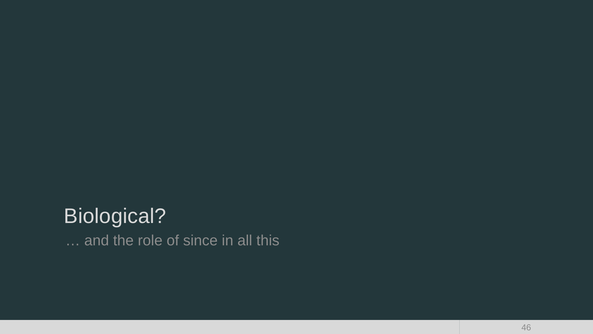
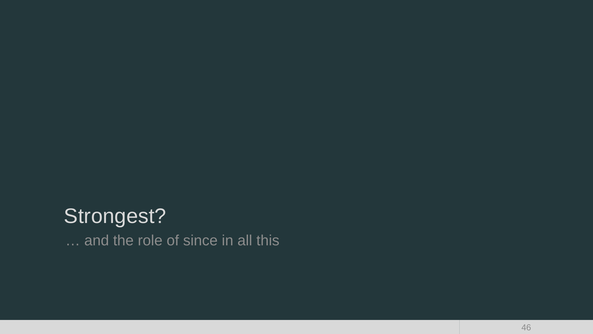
Biological: Biological -> Strongest (115, 216)
